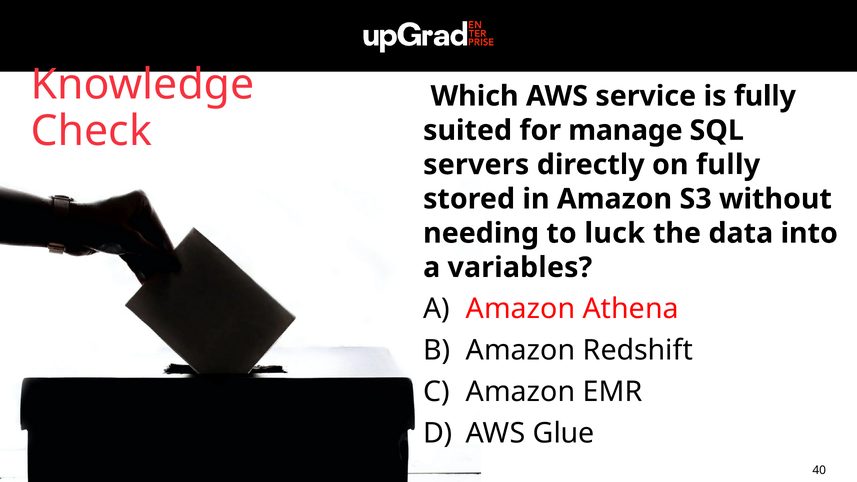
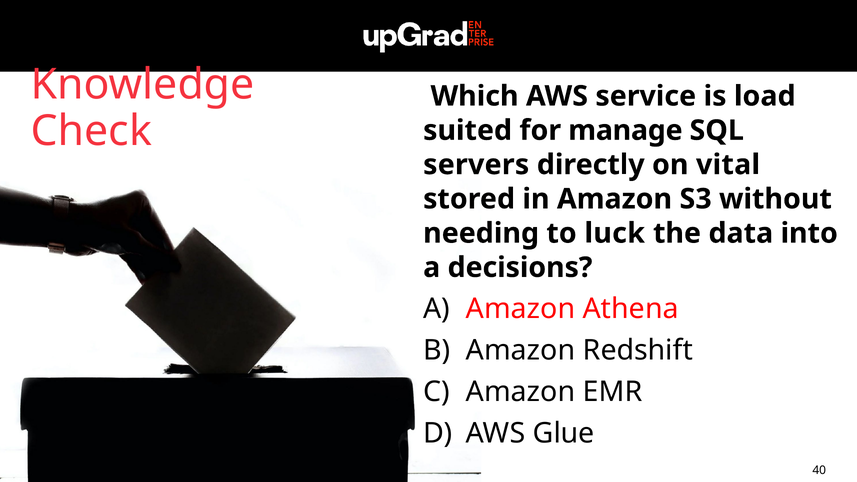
is fully: fully -> load (765, 96)
on fully: fully -> vital (728, 165)
variables: variables -> decisions (520, 268)
